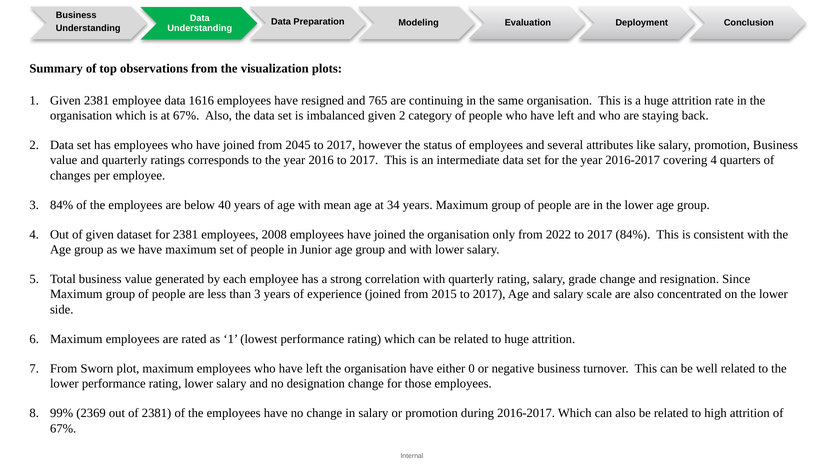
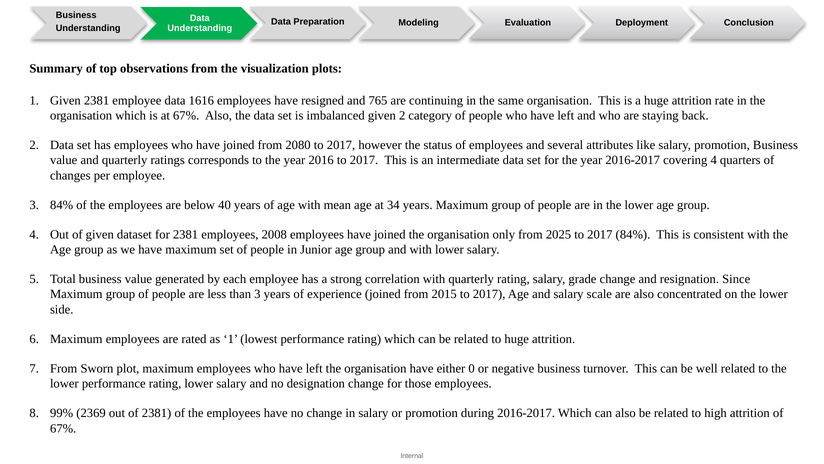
2045: 2045 -> 2080 (298, 145)
2022: 2022 -> 2025 (559, 234)
